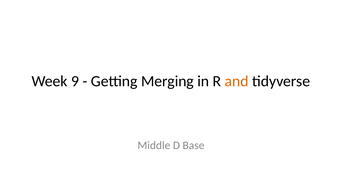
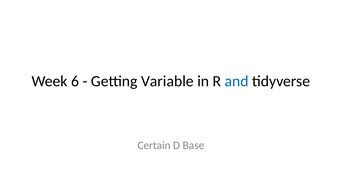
9: 9 -> 6 (75, 81)
Merging: Merging -> Variable (167, 81)
and colour: orange -> blue (237, 81)
Middle: Middle -> Certain (154, 146)
